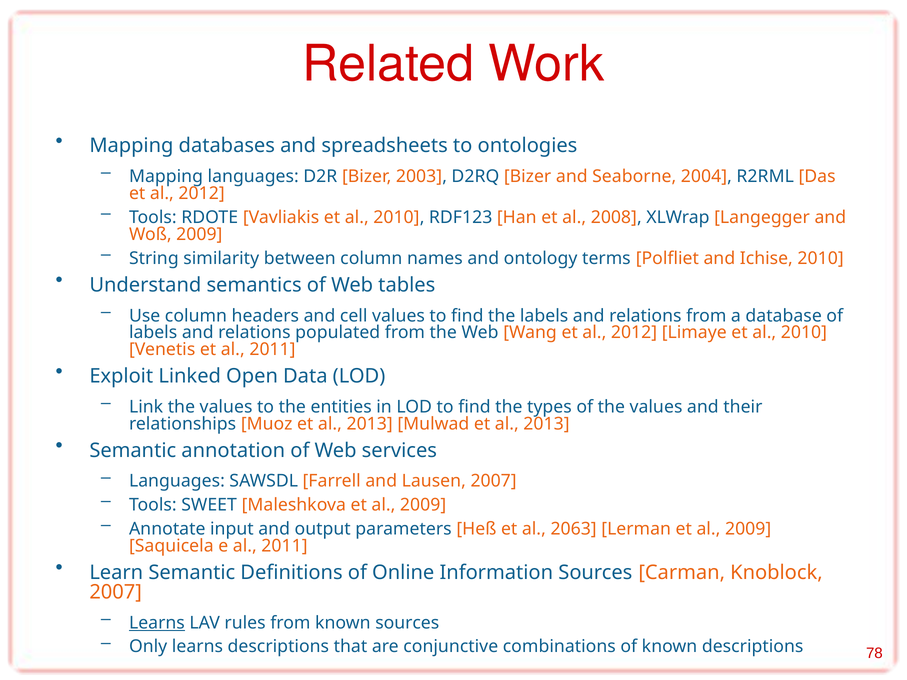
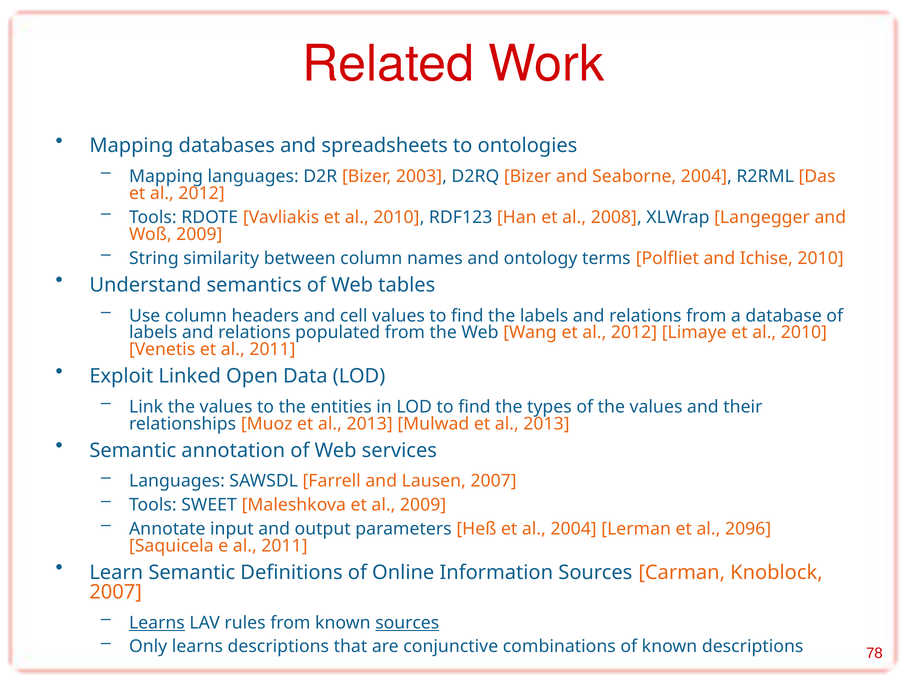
al 2063: 2063 -> 2004 (574, 529)
Lerman et al 2009: 2009 -> 2096 (748, 529)
sources underline: none -> present (407, 623)
